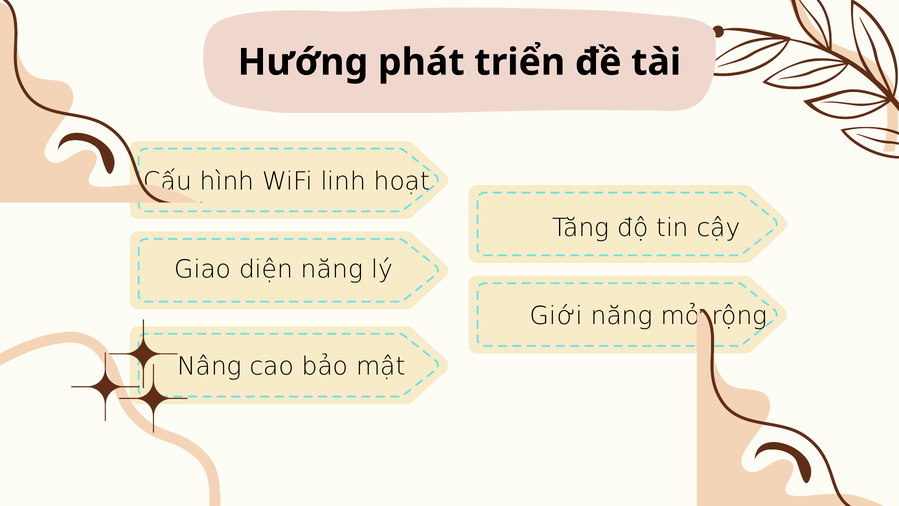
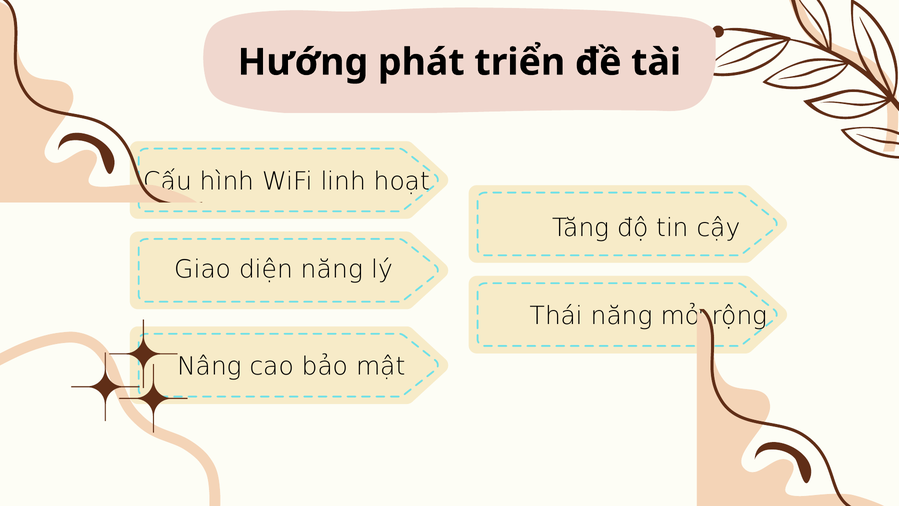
Giới: Giới -> Thái (556, 316)
